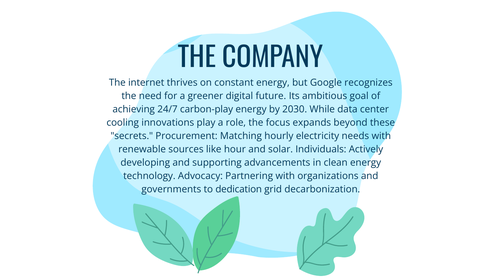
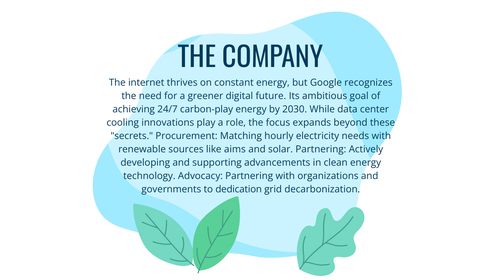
hour: hour -> aims (235, 149)
solar Individuals: Individuals -> Partnering (321, 149)
